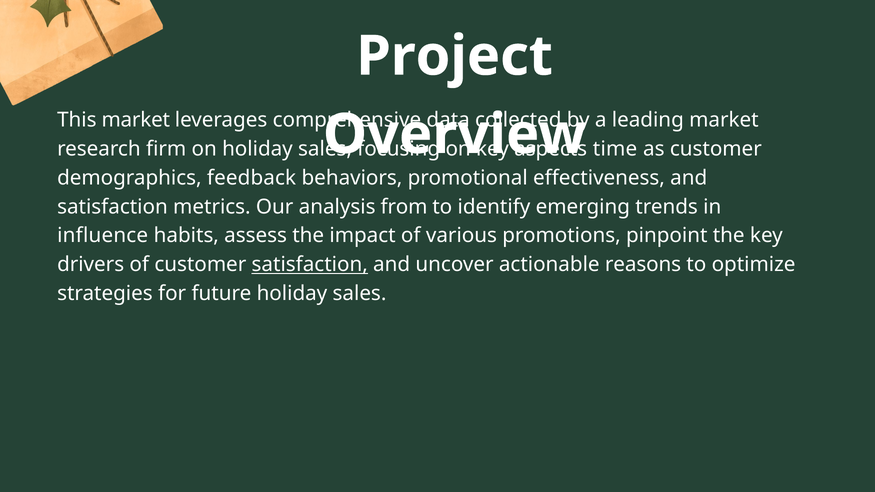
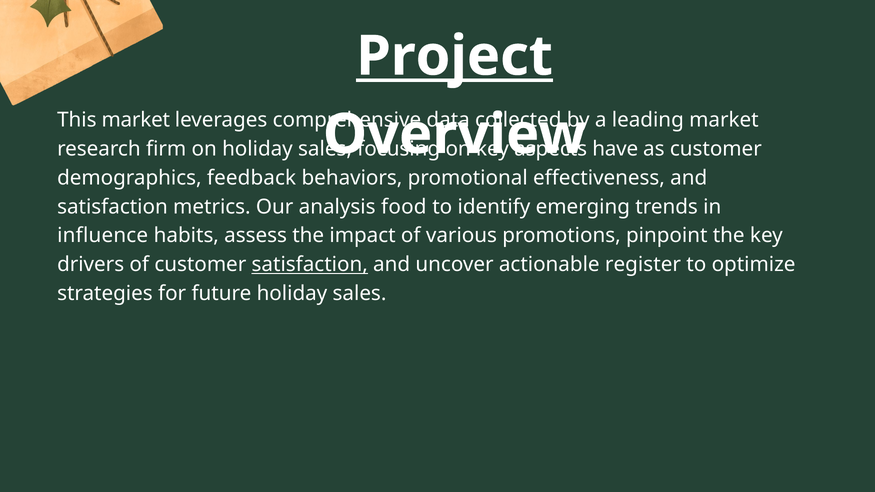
Project underline: none -> present (455, 56)
time: time -> have (615, 149)
from: from -> food (404, 207)
reasons: reasons -> register (643, 265)
